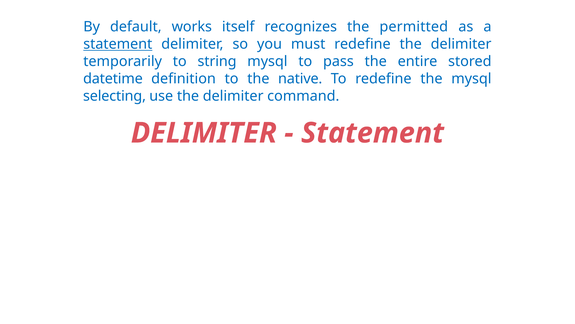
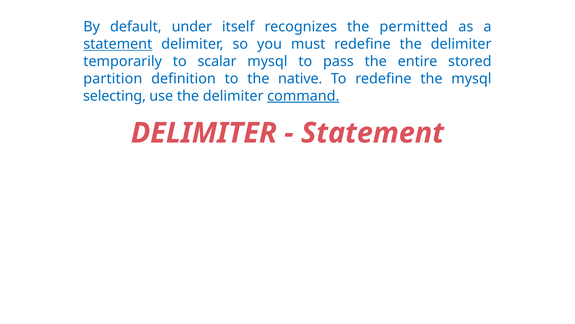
works: works -> under (192, 27)
string: string -> scalar (217, 61)
datetime: datetime -> partition (113, 79)
command underline: none -> present (303, 96)
